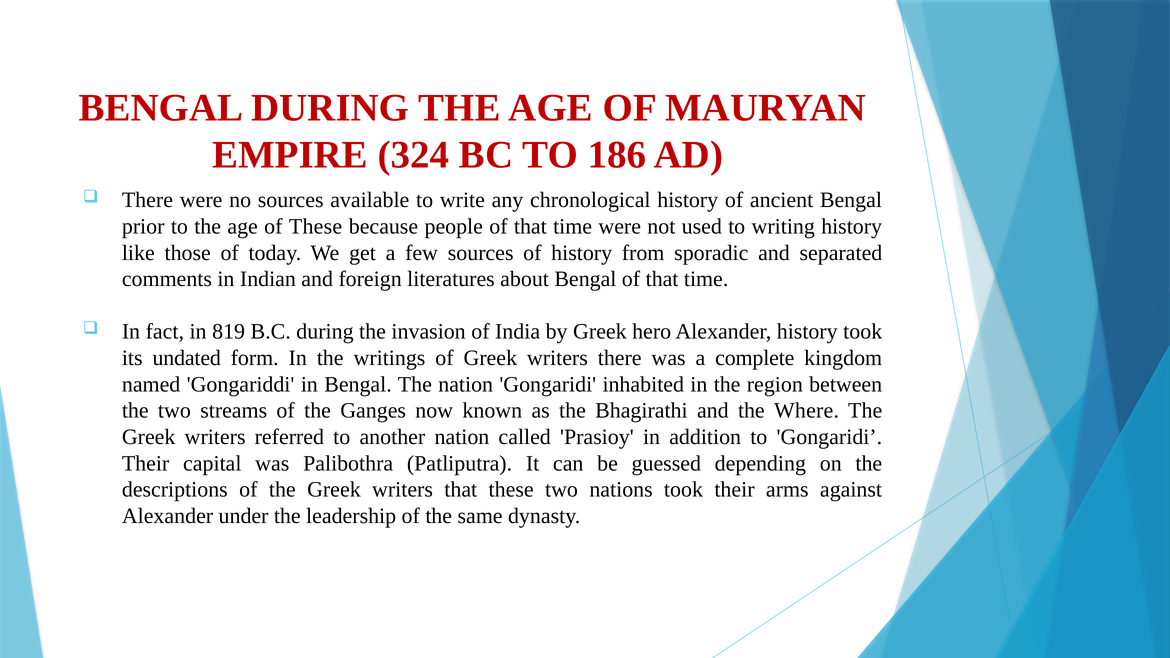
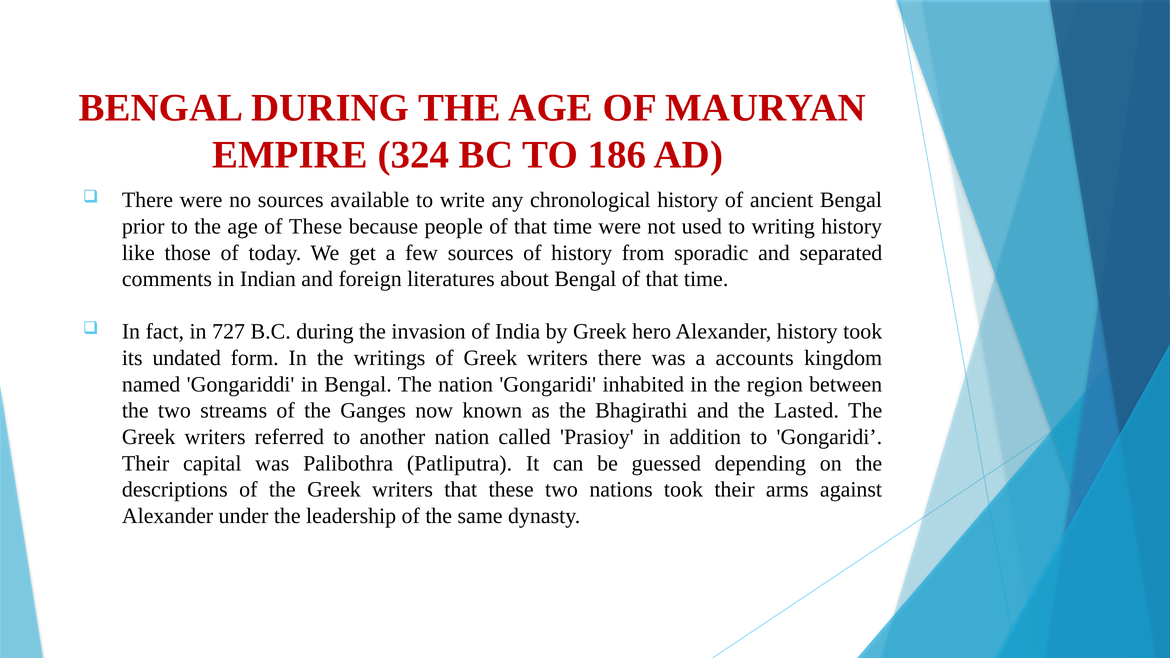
819: 819 -> 727 (229, 332)
complete: complete -> accounts (755, 358)
Where: Where -> Lasted (807, 411)
